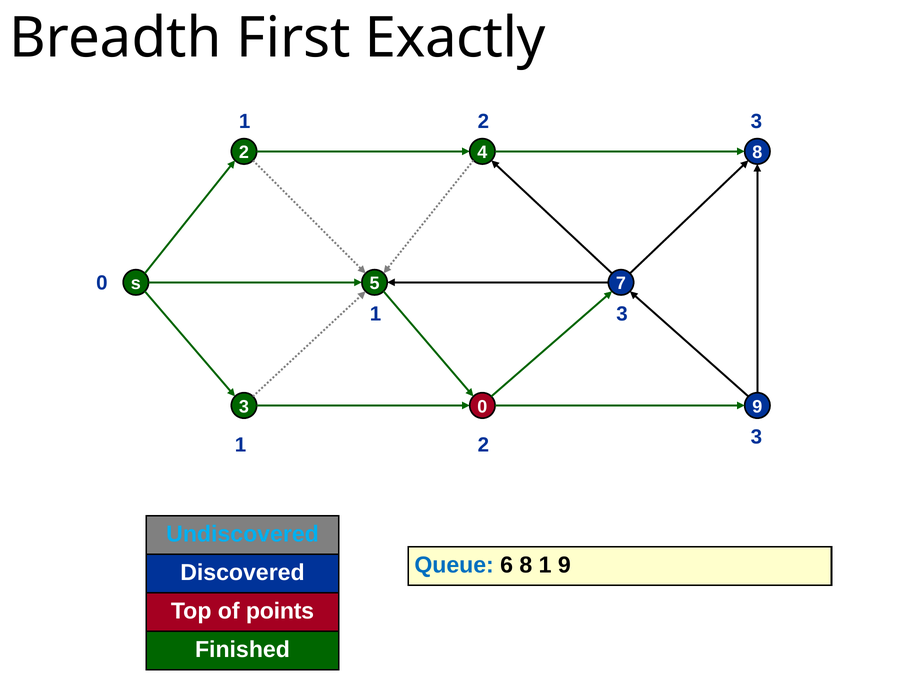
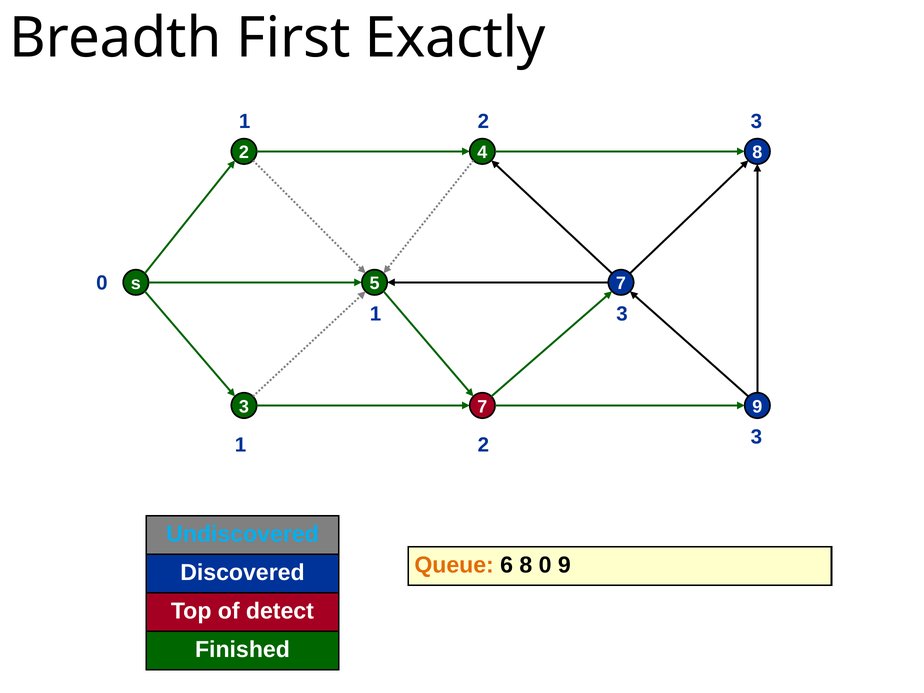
3 0: 0 -> 7 (482, 407)
Queue colour: blue -> orange (454, 565)
8 1: 1 -> 0 (545, 565)
points: points -> detect (280, 611)
